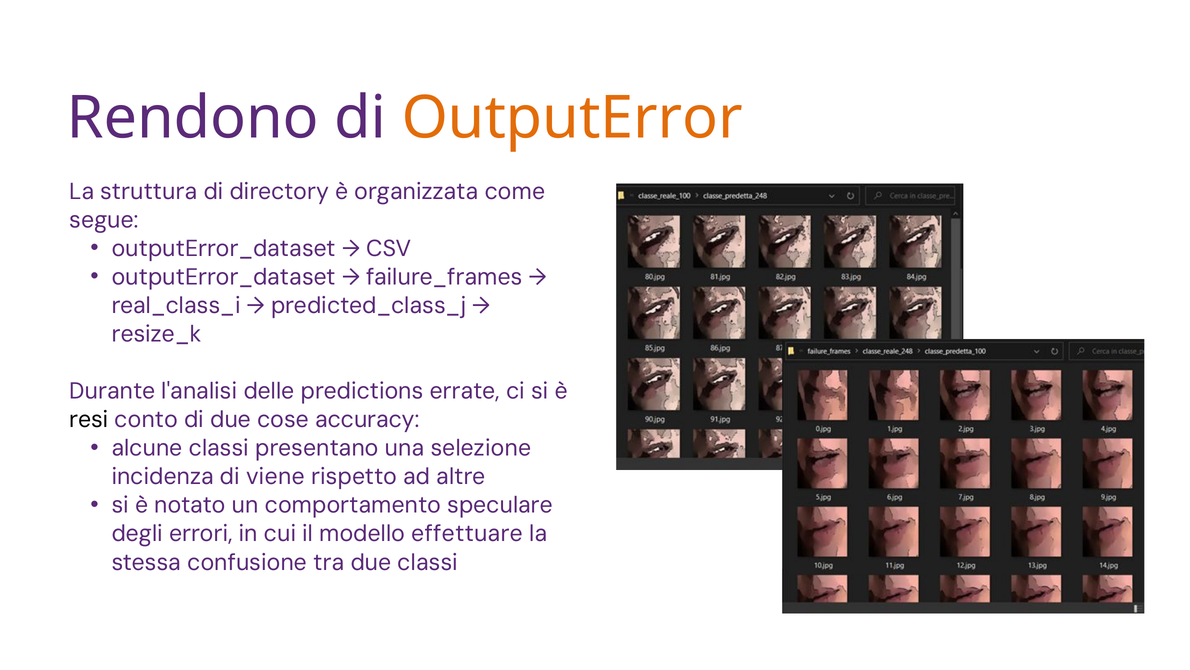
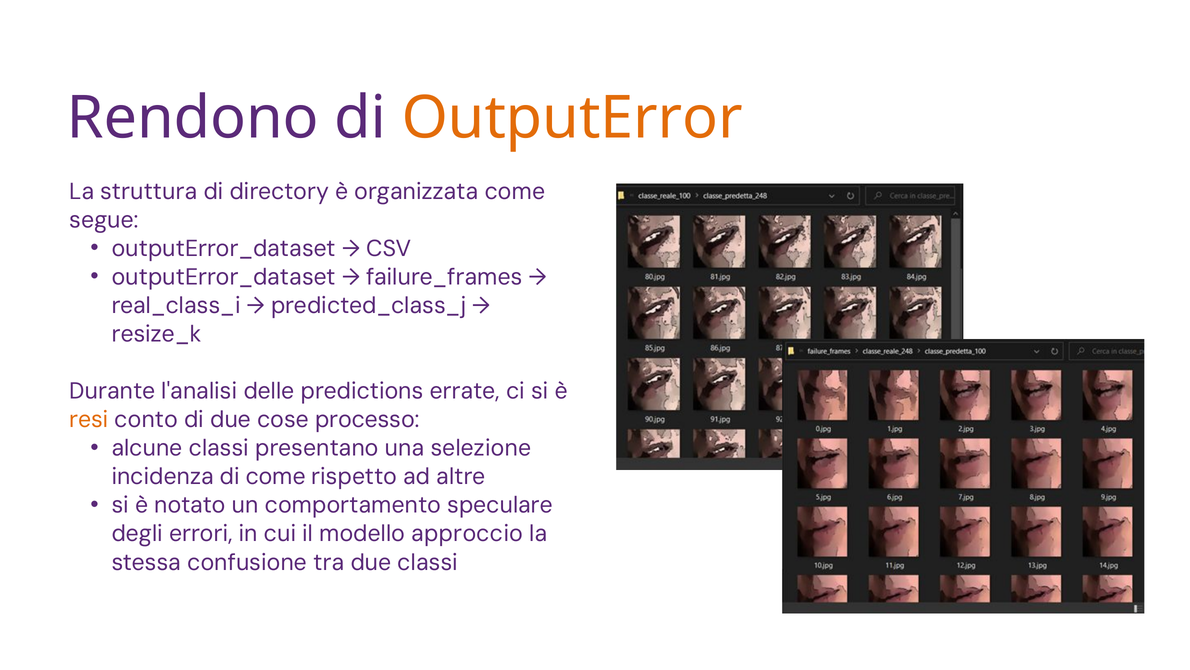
resi colour: black -> orange (89, 419)
accuracy: accuracy -> processo (367, 419)
di viene: viene -> come (276, 476)
effettuare: effettuare -> approccio (467, 533)
